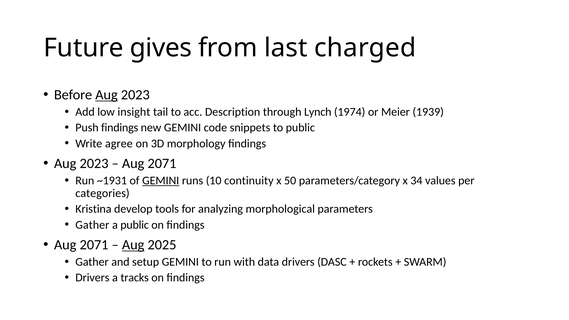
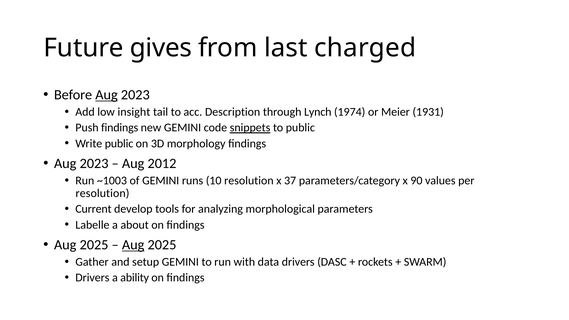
1939: 1939 -> 1931 (428, 112)
snippets underline: none -> present (250, 128)
Write agree: agree -> public (119, 143)
2071: 2071 -> 2012 (162, 163)
~1931: ~1931 -> ~1003 (112, 181)
GEMINI underline: present -> none (161, 181)
10 continuity: continuity -> resolution (249, 181)
50: 50 -> 37 (290, 181)
34: 34 -> 90 (416, 181)
categories: categories -> resolution (102, 193)
Kristina: Kristina -> Current (93, 209)
Gather: Gather -> Labelle (92, 225)
a public: public -> about (135, 225)
2071: 2071 -> 2025 (94, 245)
tracks: tracks -> ability (135, 278)
